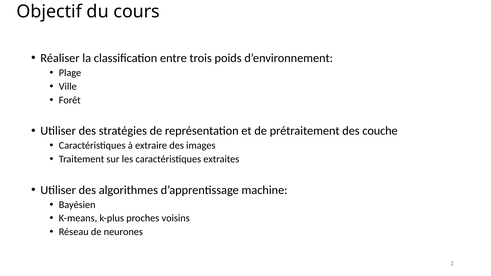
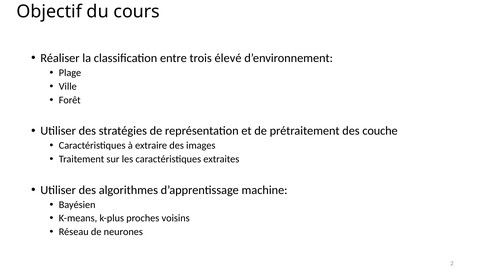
poids: poids -> élevé (228, 58)
